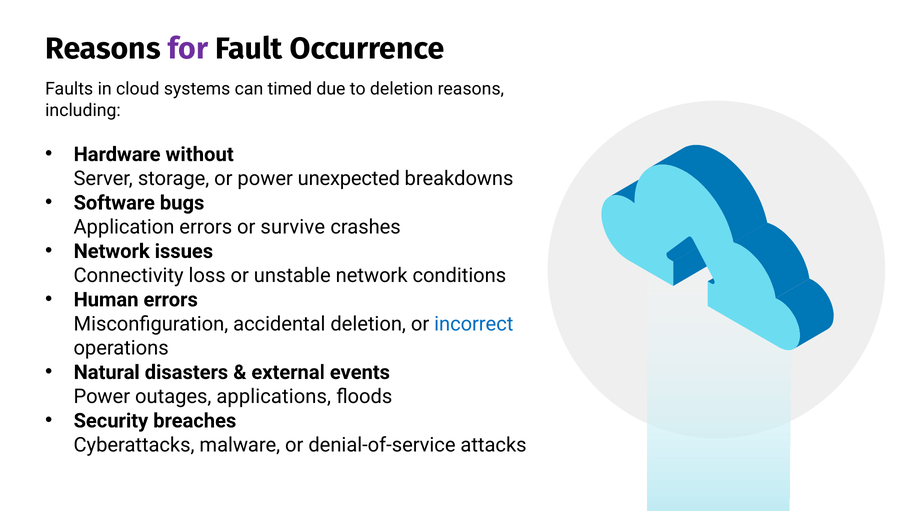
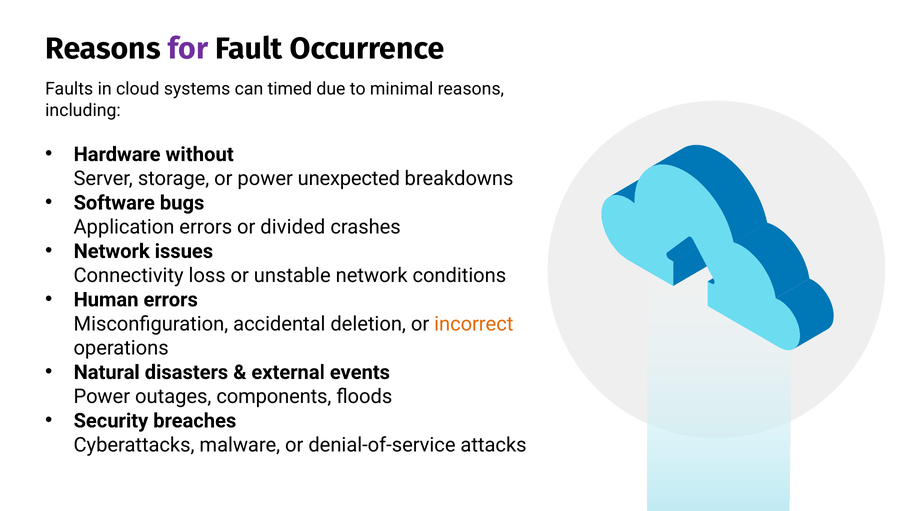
to deletion: deletion -> minimal (402, 89)
survive: survive -> divided (293, 227)
incorrect colour: blue -> orange (474, 324)
applications: applications -> components (274, 396)
